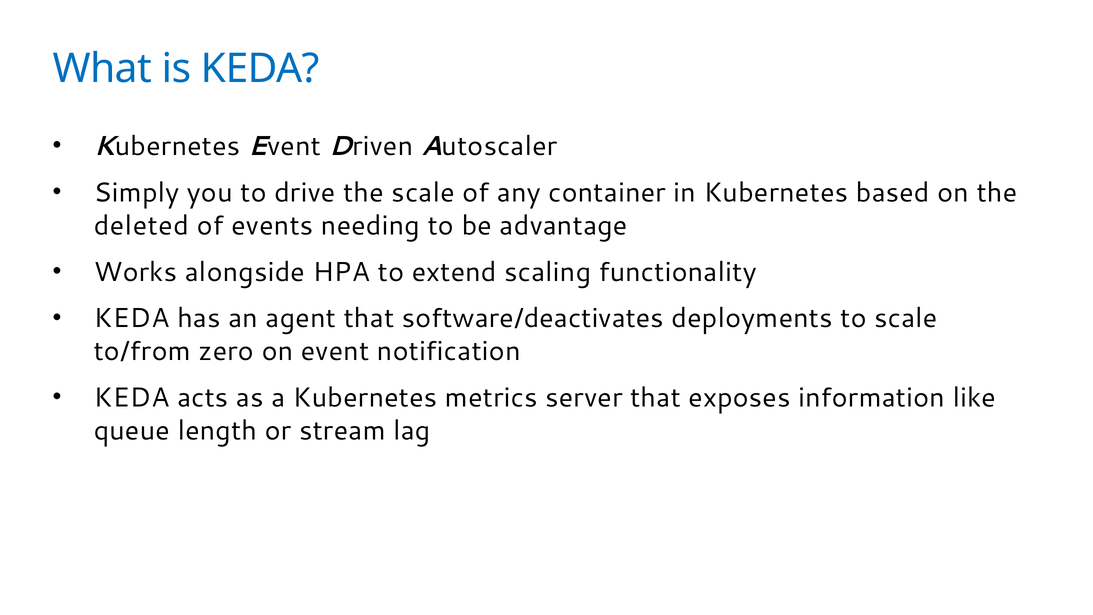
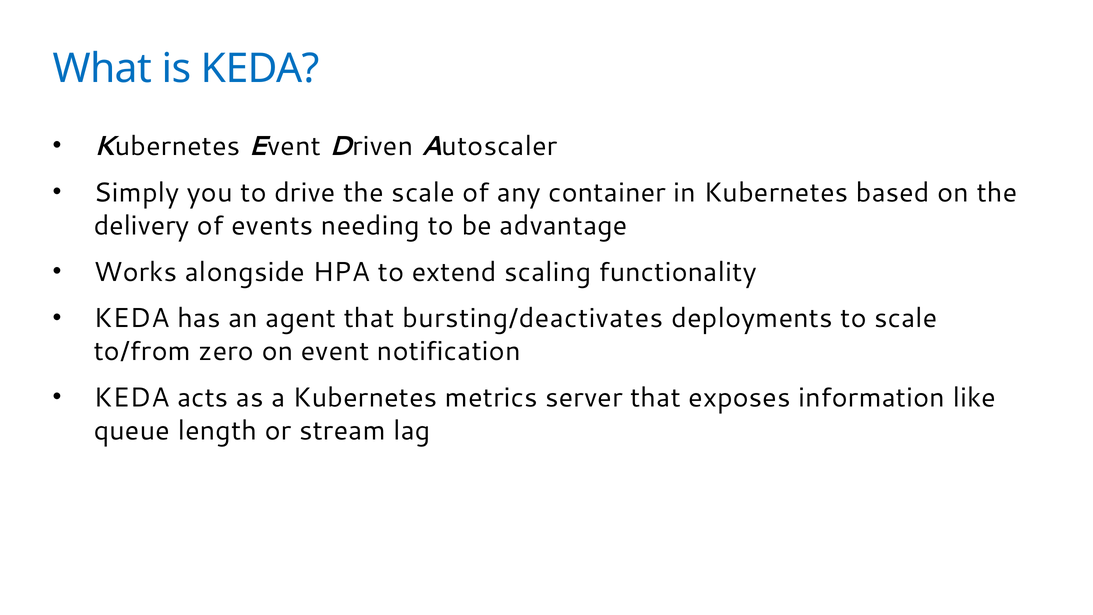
deleted: deleted -> delivery (142, 225)
software/deactivates: software/deactivates -> bursting/deactivates (533, 318)
